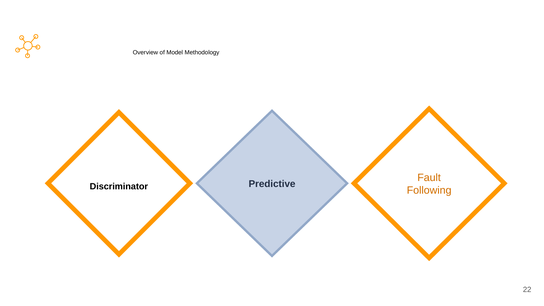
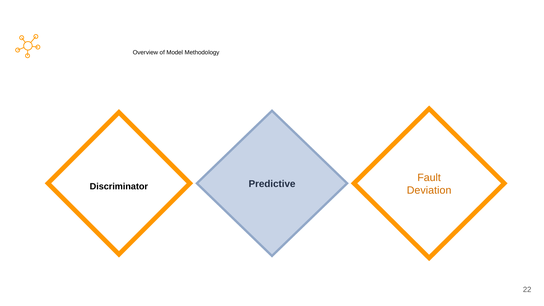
Following: Following -> Deviation (429, 190)
